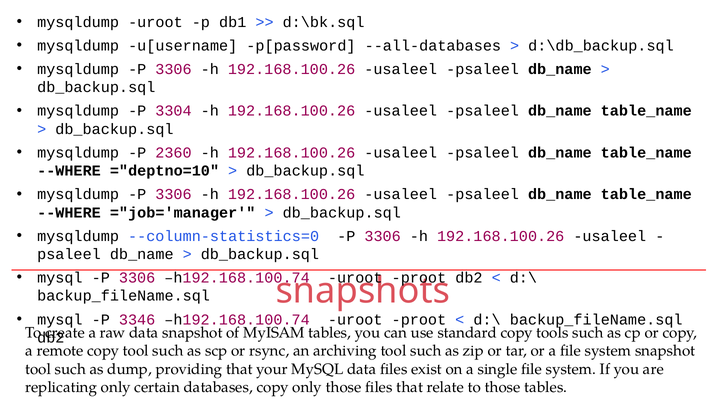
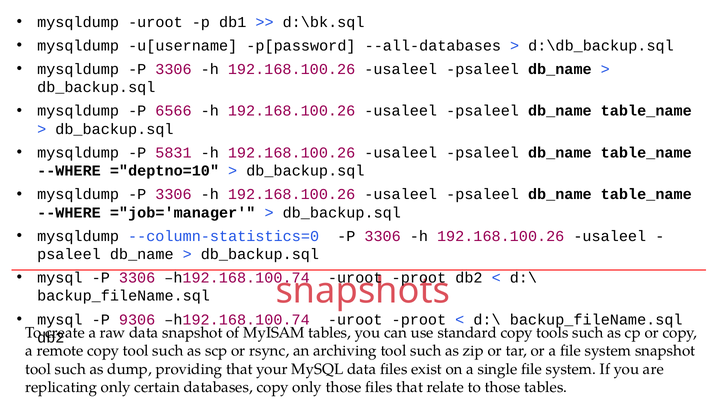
3304: 3304 -> 6566 (173, 111)
2360: 2360 -> 5831 (173, 153)
3346: 3346 -> 9306 (137, 320)
